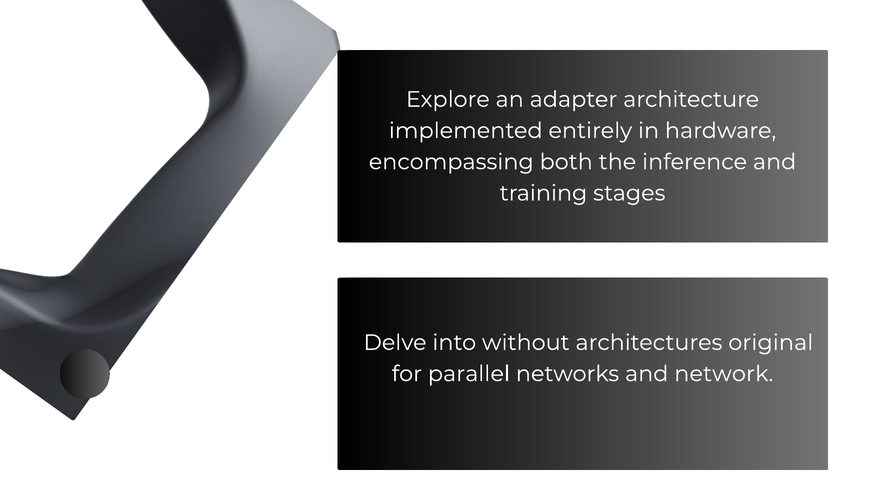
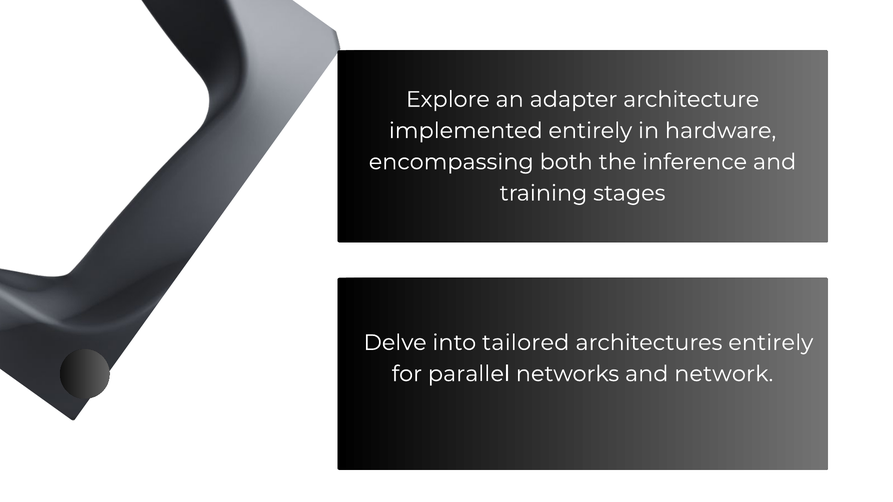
without: without -> tailored (526, 343)
architectures original: original -> entirely (771, 343)
